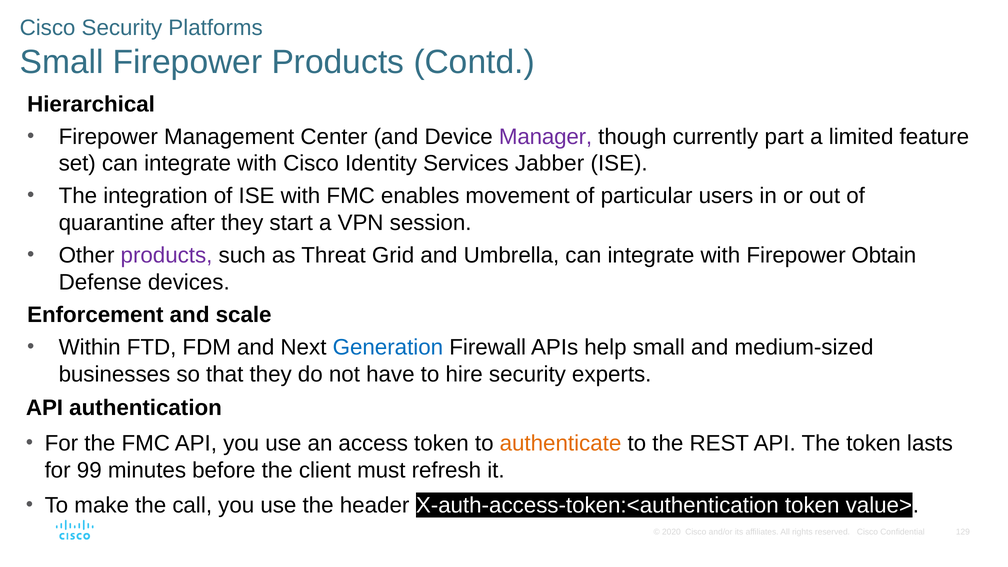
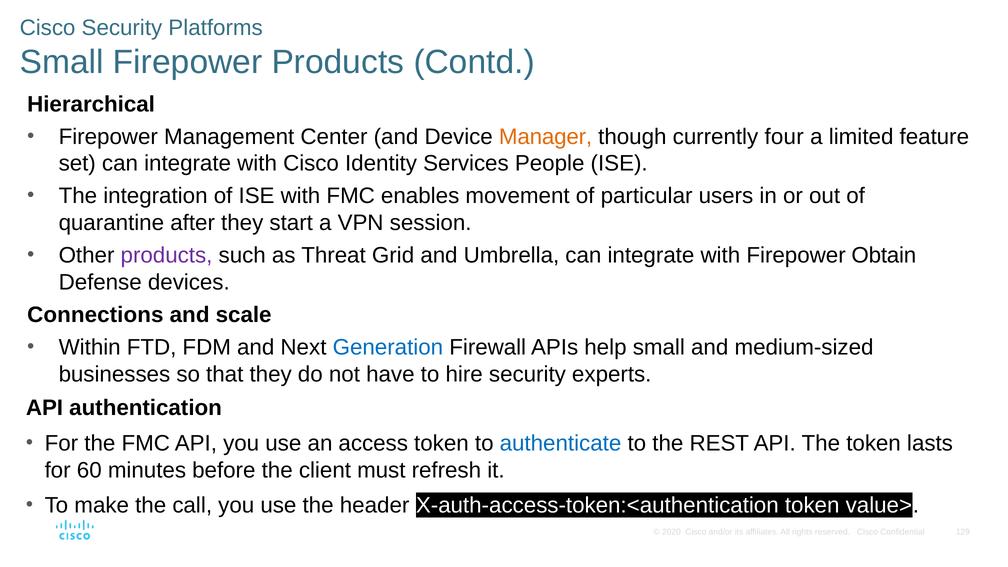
Manager colour: purple -> orange (546, 137)
part: part -> four (784, 137)
Jabber: Jabber -> People (550, 164)
Enforcement: Enforcement -> Connections (95, 315)
authenticate colour: orange -> blue (560, 443)
99: 99 -> 60 (89, 470)
